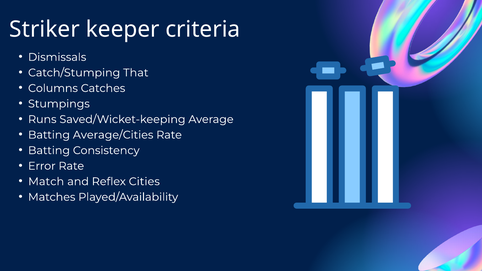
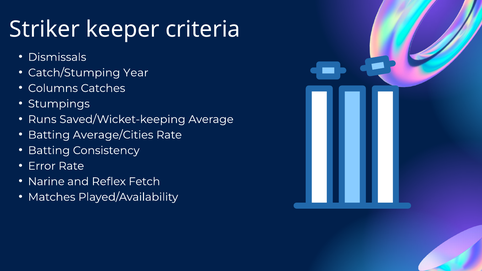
That: That -> Year (136, 73)
Match: Match -> Narine (46, 182)
Cities: Cities -> Fetch (144, 182)
